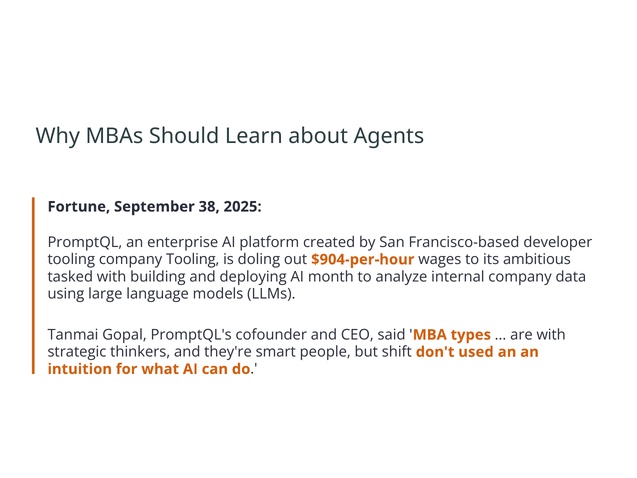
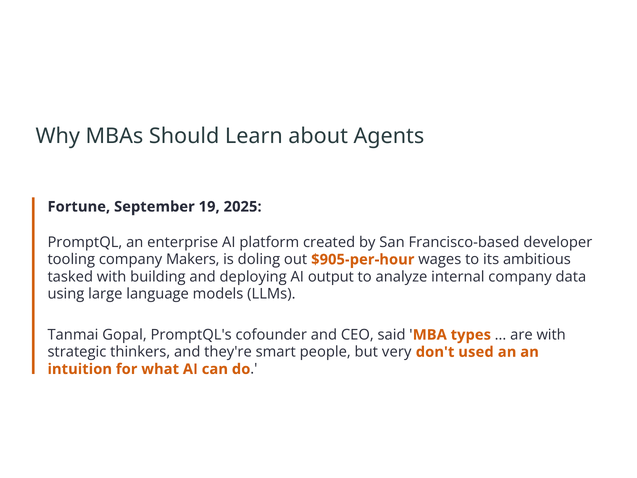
38: 38 -> 19 (209, 207)
company Tooling: Tooling -> Makers (193, 259)
$904-per-hour: $904-per-hour -> $905-per-hour (363, 259)
month: month -> output (331, 277)
shift: shift -> very (397, 352)
